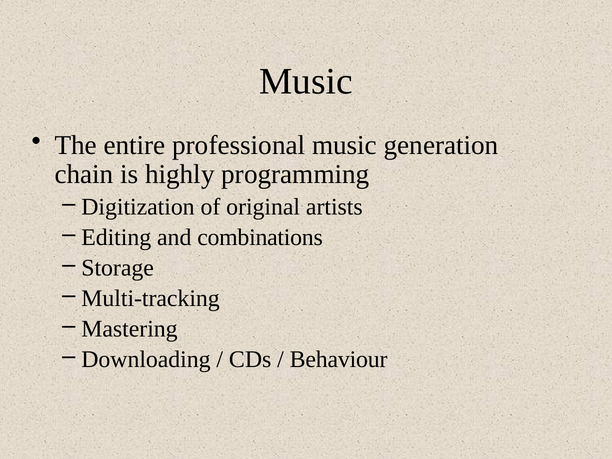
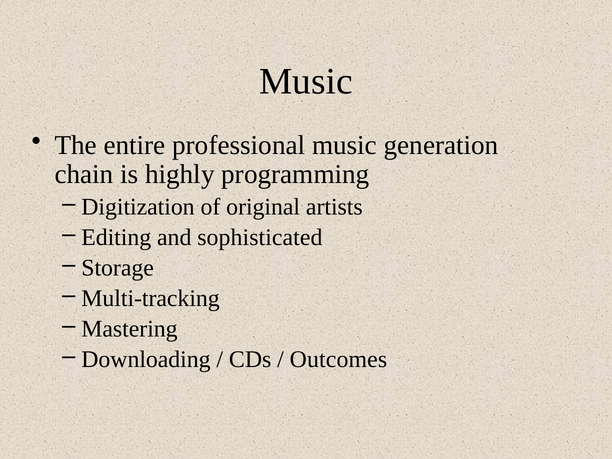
combinations: combinations -> sophisticated (260, 237)
Behaviour: Behaviour -> Outcomes (338, 359)
